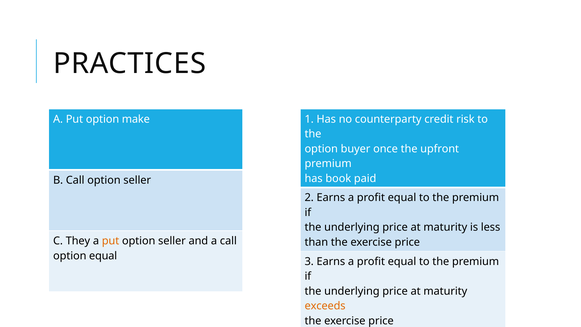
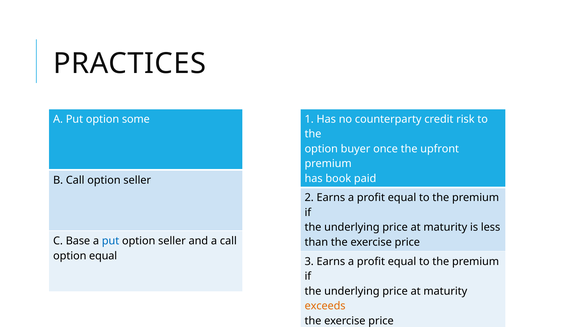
make: make -> some (136, 119)
They: They -> Base (78, 241)
put colour: orange -> blue (111, 241)
